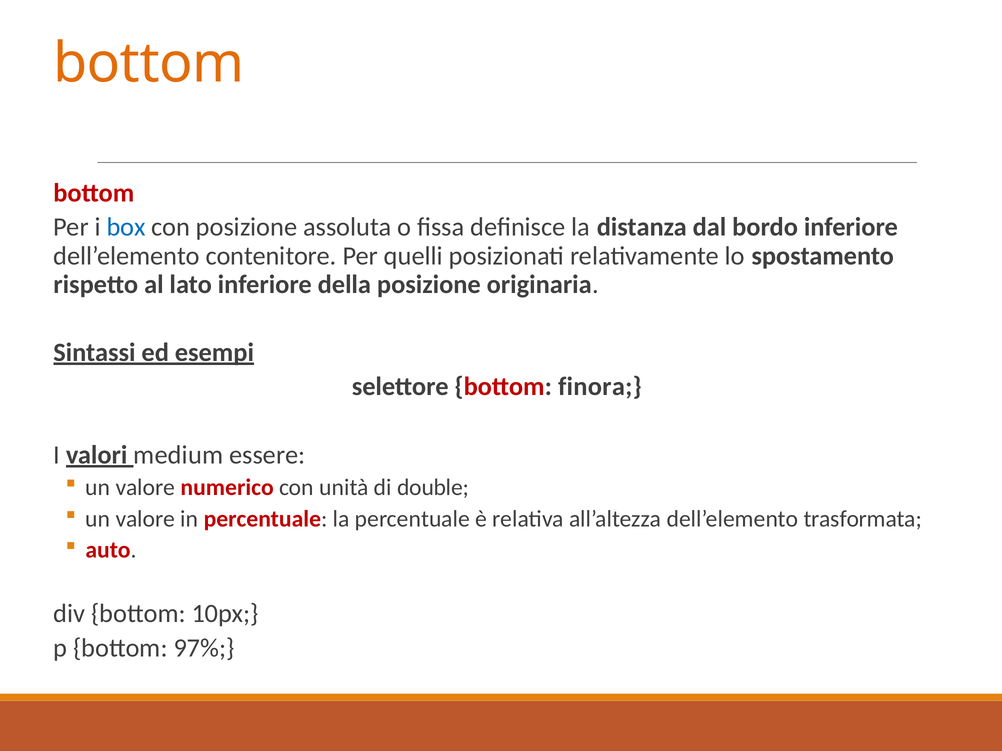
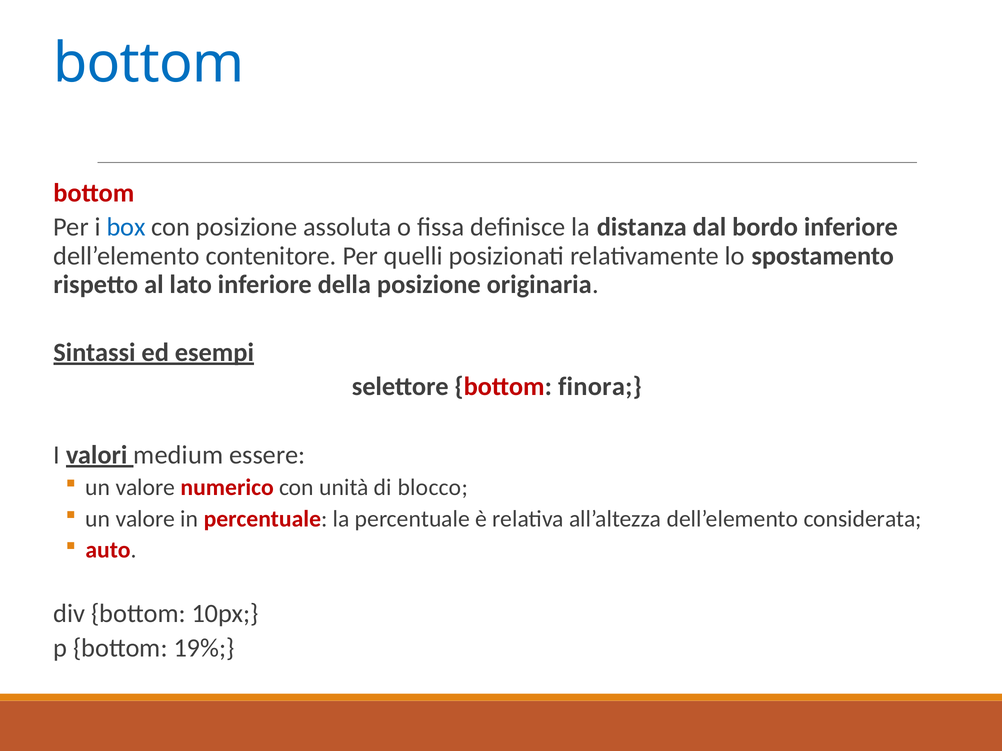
bottom colour: orange -> blue (149, 63)
double: double -> blocco (433, 488)
trasformata: trasformata -> considerata (863, 519)
97%: 97% -> 19% (204, 648)
